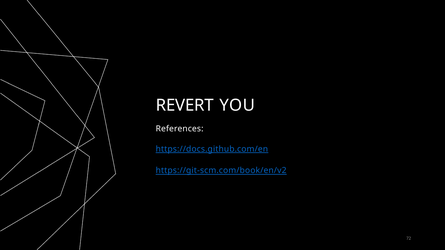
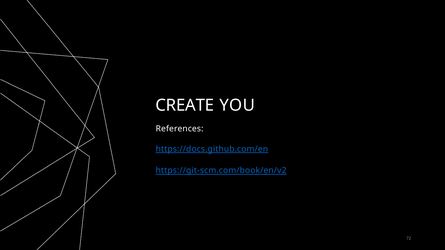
REVERT: REVERT -> CREATE (185, 105)
